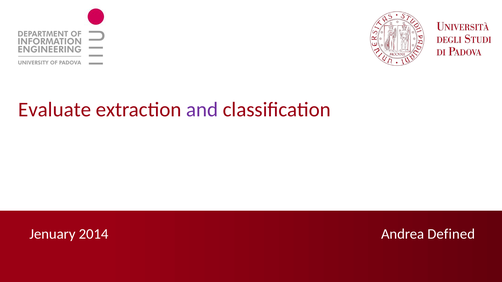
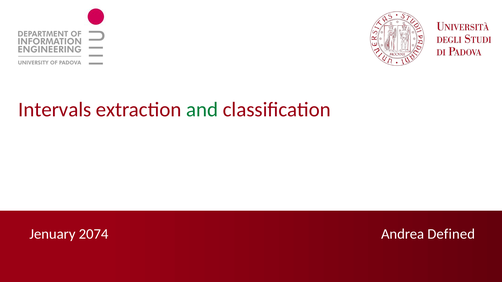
Evaluate: Evaluate -> Intervals (55, 110)
and colour: purple -> green (202, 110)
2014: 2014 -> 2074 (94, 234)
